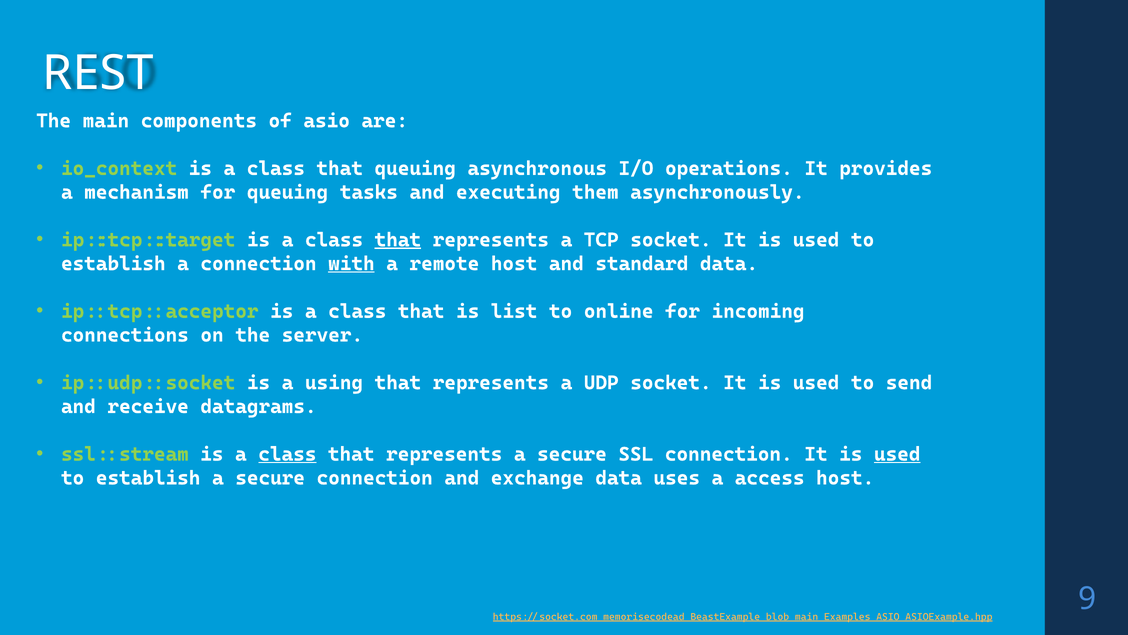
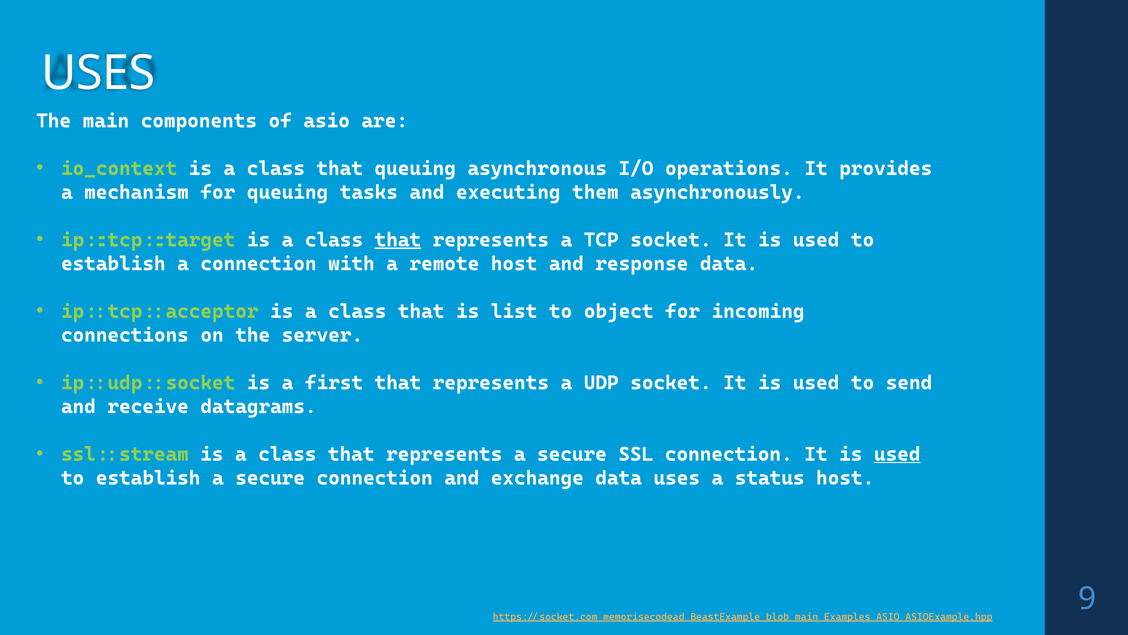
REST: REST -> USES (98, 73)
with underline: present -> none (351, 263)
standard: standard -> response (642, 263)
online: online -> object (619, 311)
using: using -> first (334, 382)
class underline: present -> none (287, 454)
access: access -> status (770, 478)
